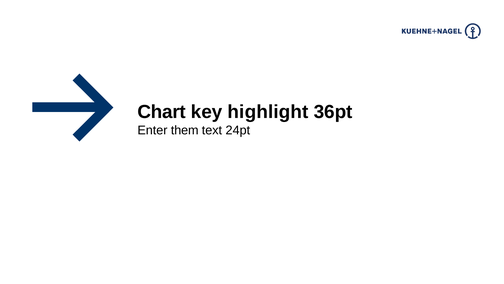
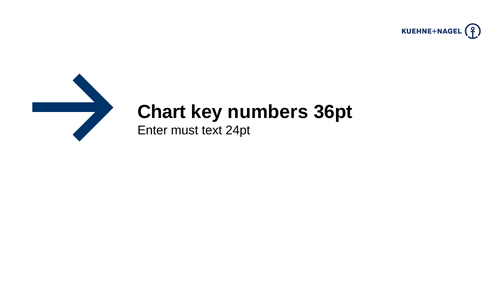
highlight: highlight -> numbers (268, 112)
them: them -> must (185, 130)
